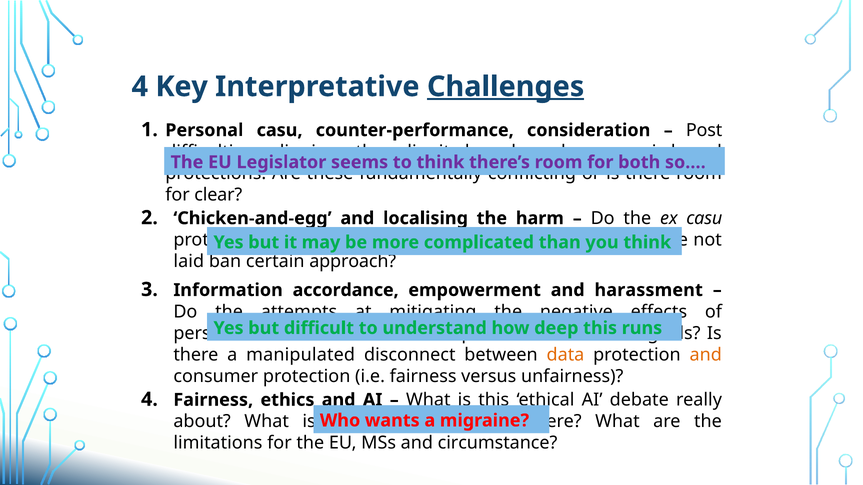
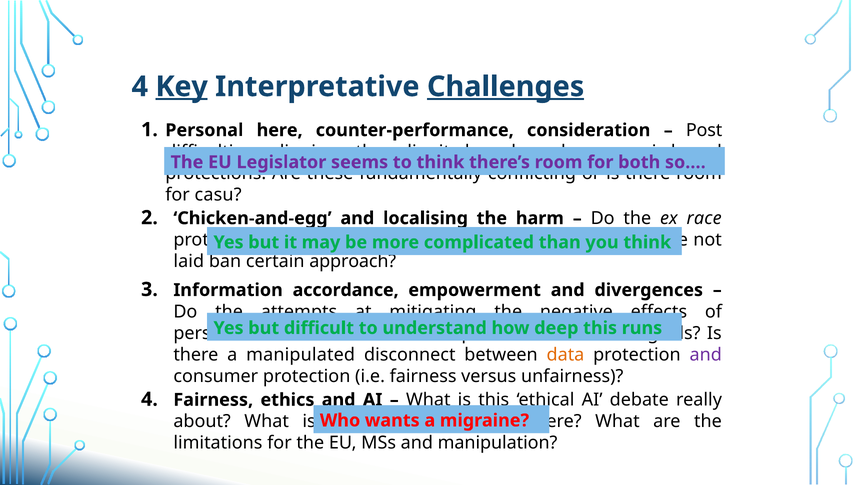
Key underline: none -> present (182, 87)
Personal casu: casu -> here (280, 130)
clear: clear -> casu (218, 195)
casu: casu -> race (704, 218)
harassment: harassment -> divergences (649, 290)
and colour: orange -> purple (706, 355)
circumstance: circumstance -> manipulation (498, 443)
